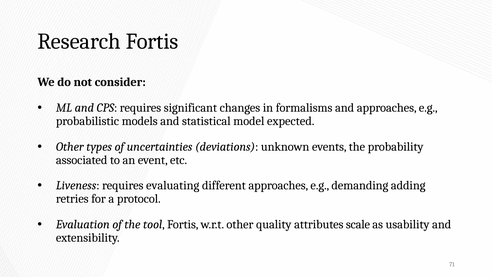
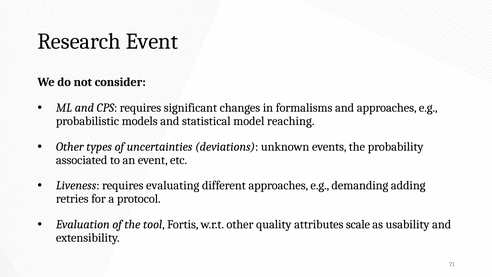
Research Fortis: Fortis -> Event (152, 41)
expected: expected -> reaching (291, 121)
